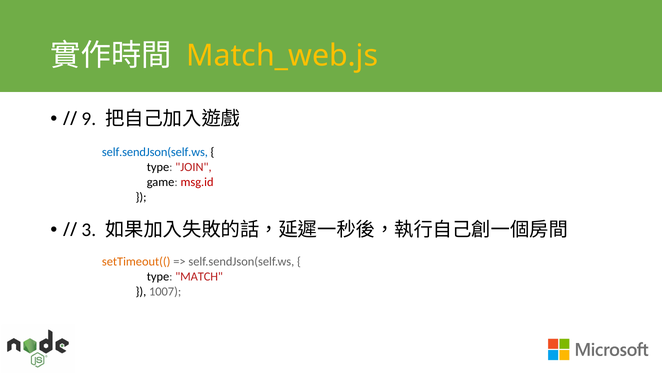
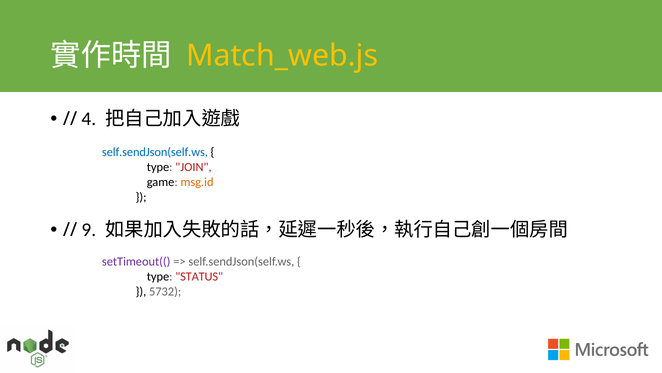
9: 9 -> 4 (89, 119)
msg.id colour: red -> orange (197, 182)
3: 3 -> 9 (89, 230)
setTimeout(( colour: orange -> purple (136, 261)
MATCH: MATCH -> STATUS (199, 276)
1007: 1007 -> 5732 (165, 291)
